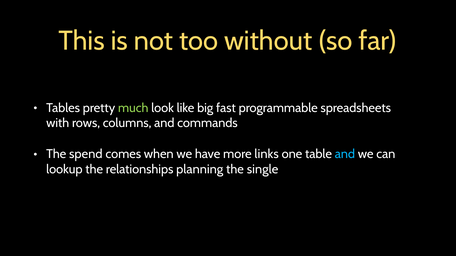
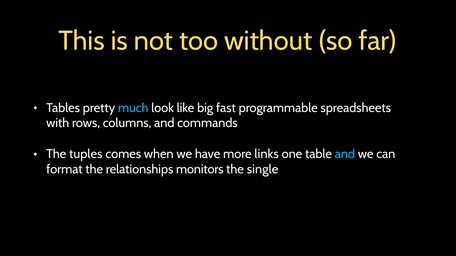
much colour: light green -> light blue (133, 108)
spend: spend -> tuples (86, 154)
lookup: lookup -> format (64, 170)
planning: planning -> monitors (200, 170)
